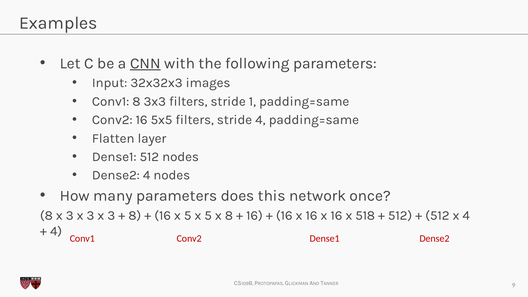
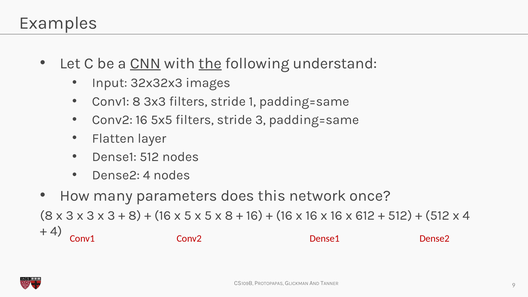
the underline: none -> present (210, 63)
following parameters: parameters -> understand (335, 63)
stride 4: 4 -> 3 (260, 120)
518: 518 -> 612 (365, 215)
